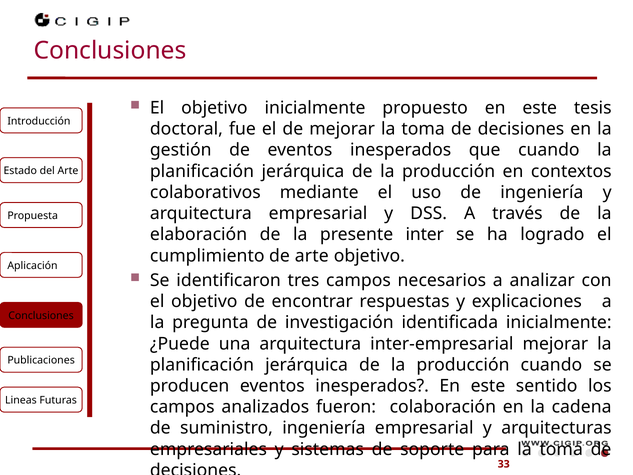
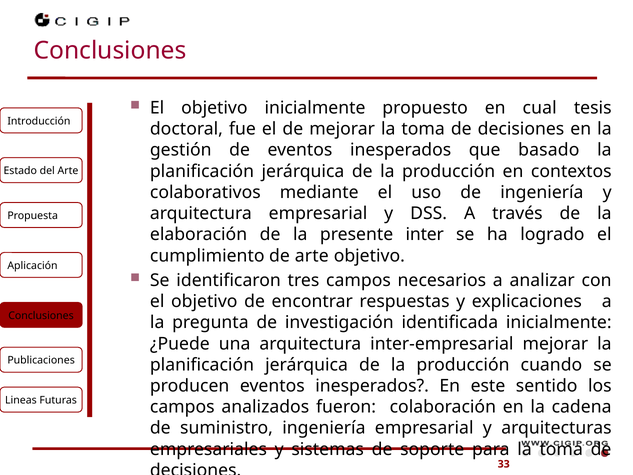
propuesto en este: este -> cual (540, 108)
que cuando: cuando -> basado (549, 150)
